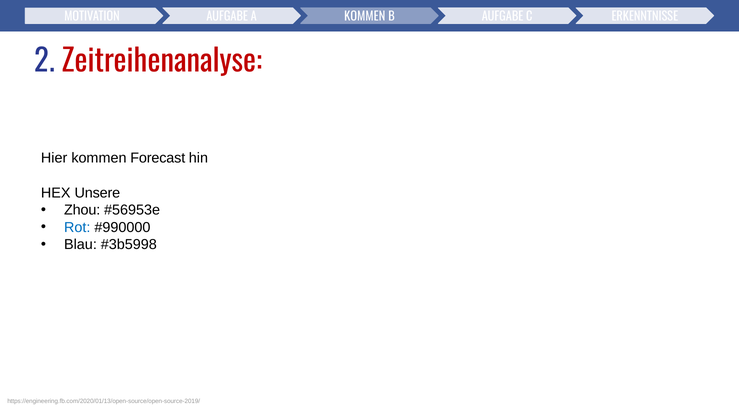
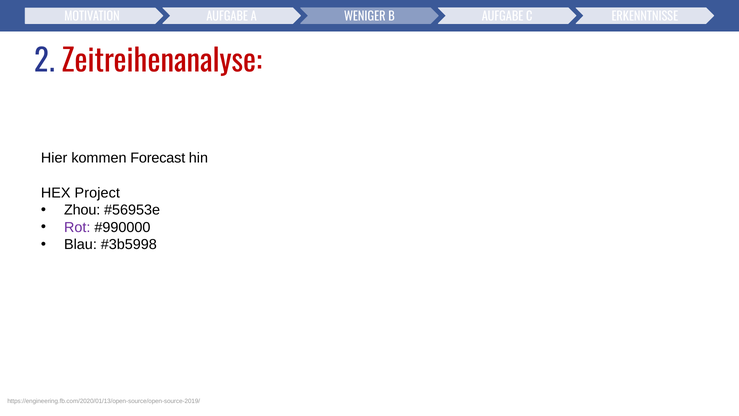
A KOMMEN: KOMMEN -> WENIGER (365, 17)
Unsere: Unsere -> Project (97, 193)
Rot colour: blue -> purple (77, 227)
